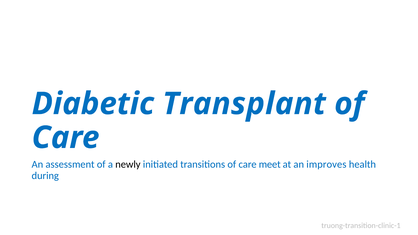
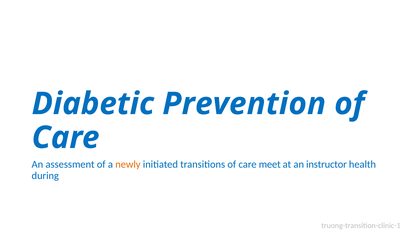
Transplant: Transplant -> Prevention (244, 104)
newly colour: black -> orange (128, 165)
improves: improves -> instructor (326, 165)
